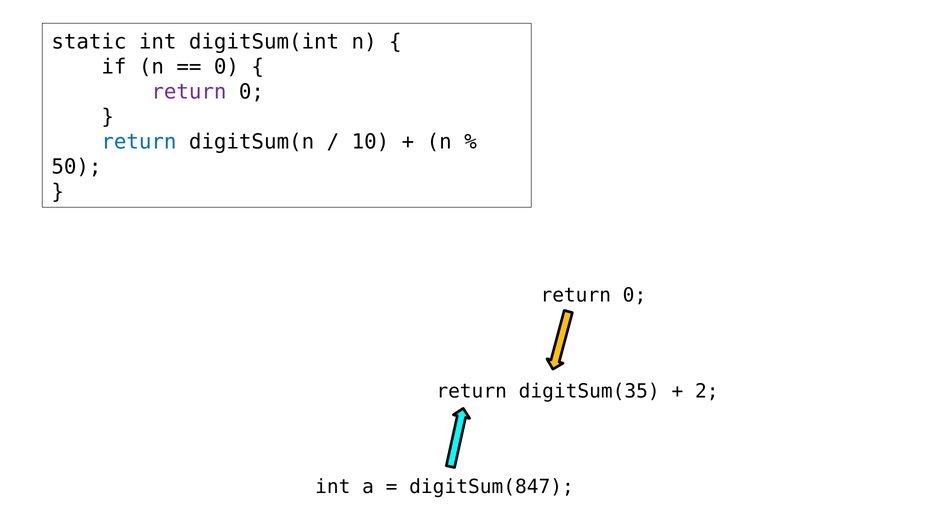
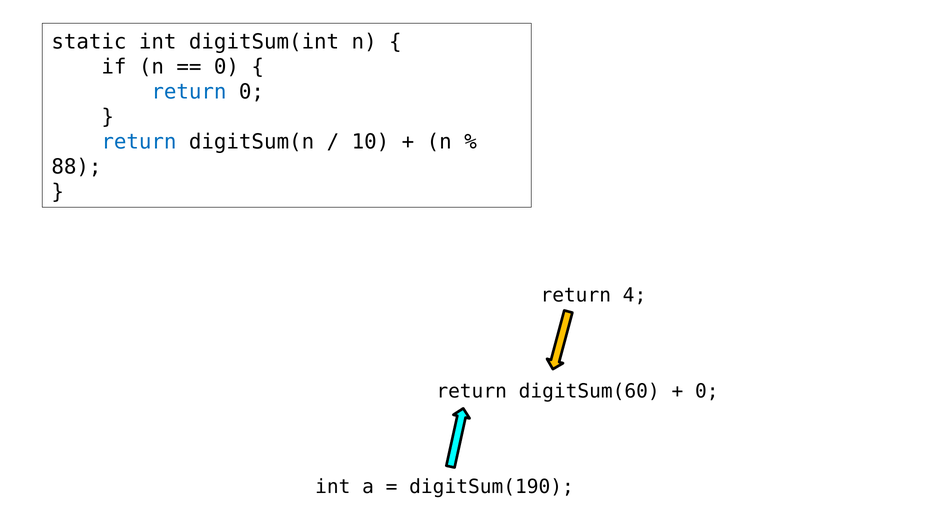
return colour: purple -> blue (189, 92)
50: 50 -> 88 (76, 167)
0: 0 -> 4 (635, 295)
digitSum(35: digitSum(35 -> digitSum(60 (589, 391)
2: 2 -> 0 (707, 391)
digitSum(847: digitSum(847 -> digitSum(190 (492, 487)
